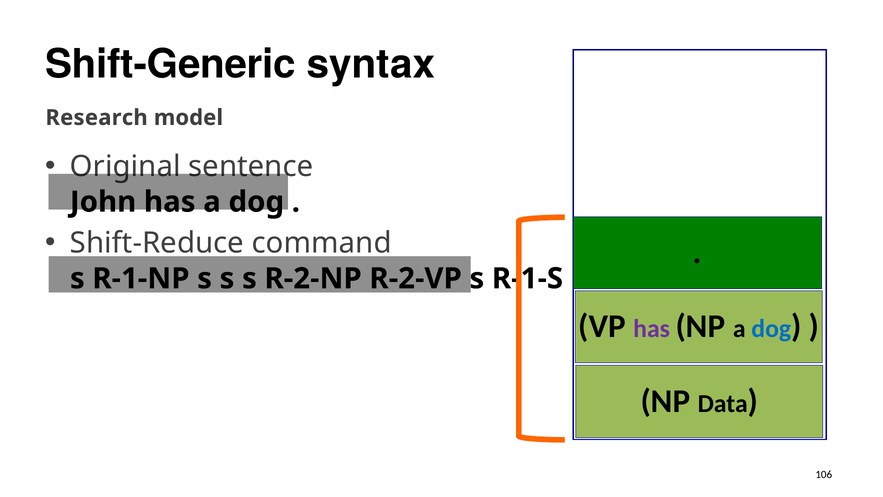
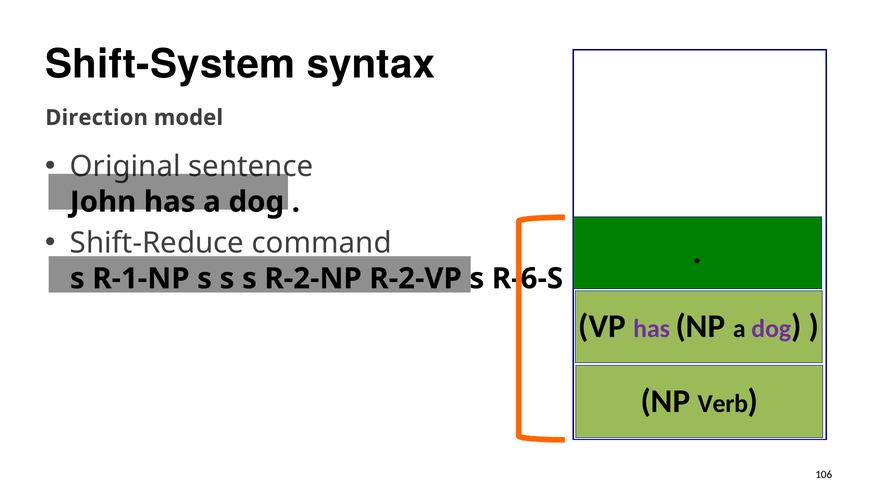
Shift-Generic: Shift-Generic -> Shift-System (170, 64)
Research: Research -> Direction (97, 118)
R-1-S: R-1-S -> R-6-S (527, 278)
dog colour: blue -> purple (771, 329)
Data: Data -> Verb (723, 403)
